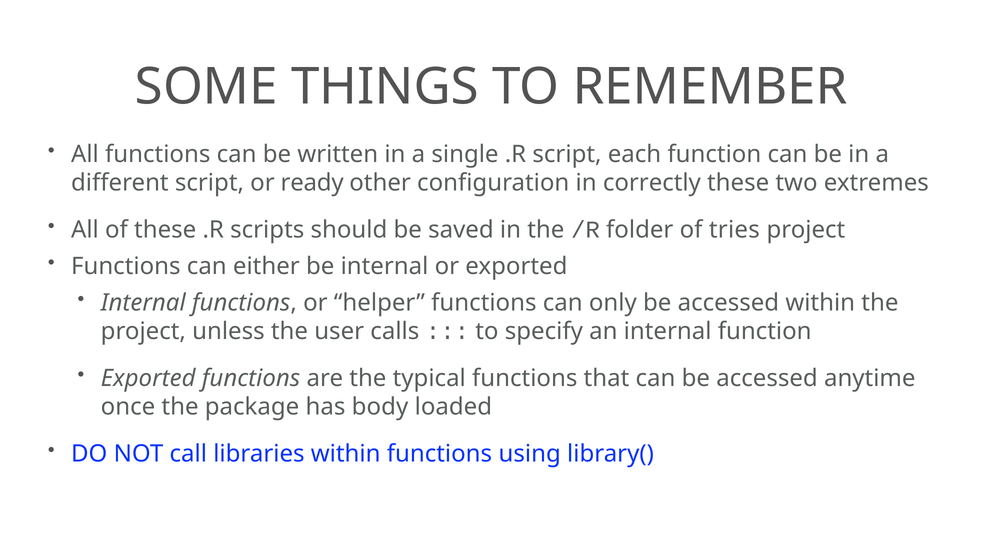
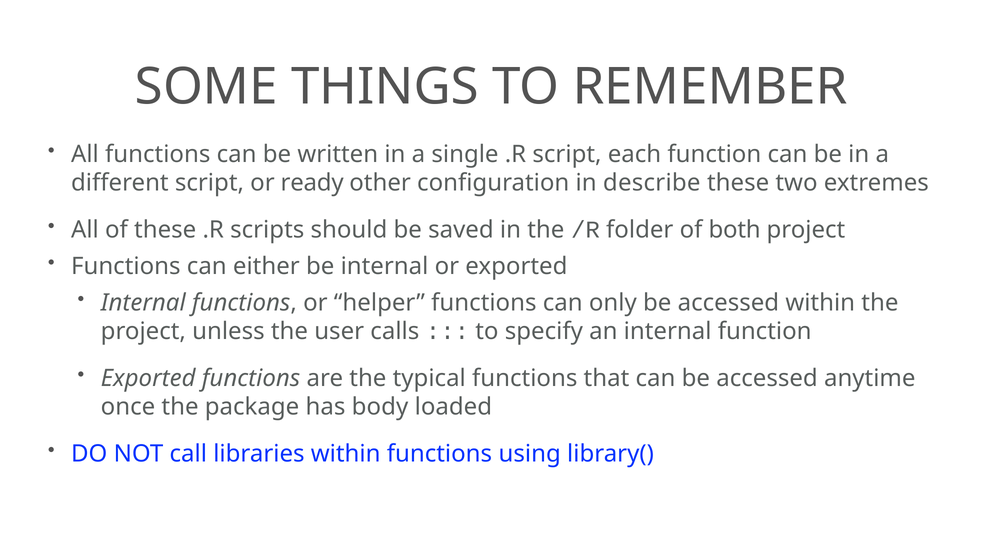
correctly: correctly -> describe (652, 183)
tries: tries -> both (735, 230)
